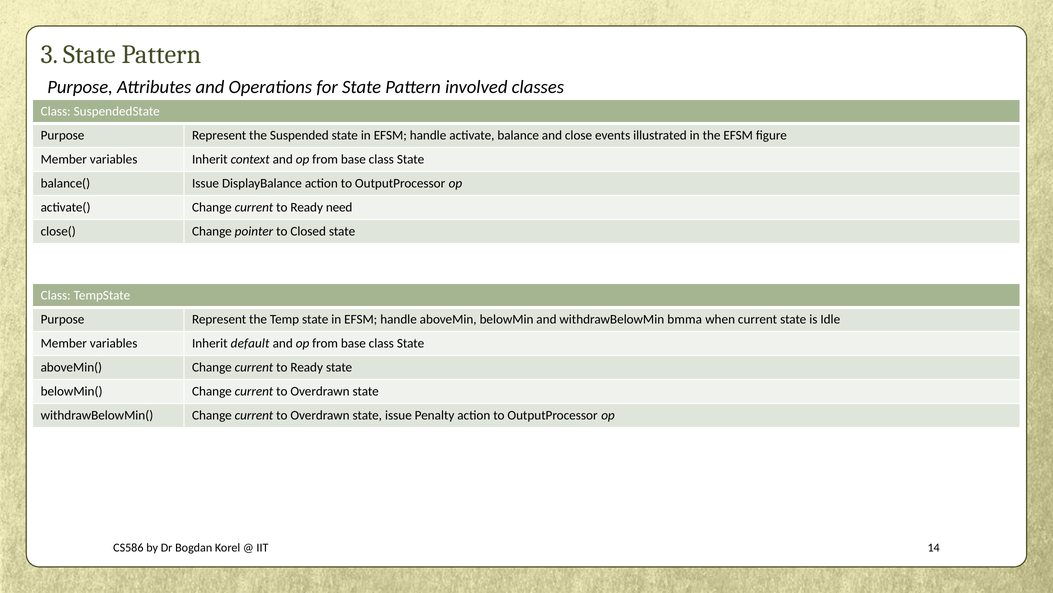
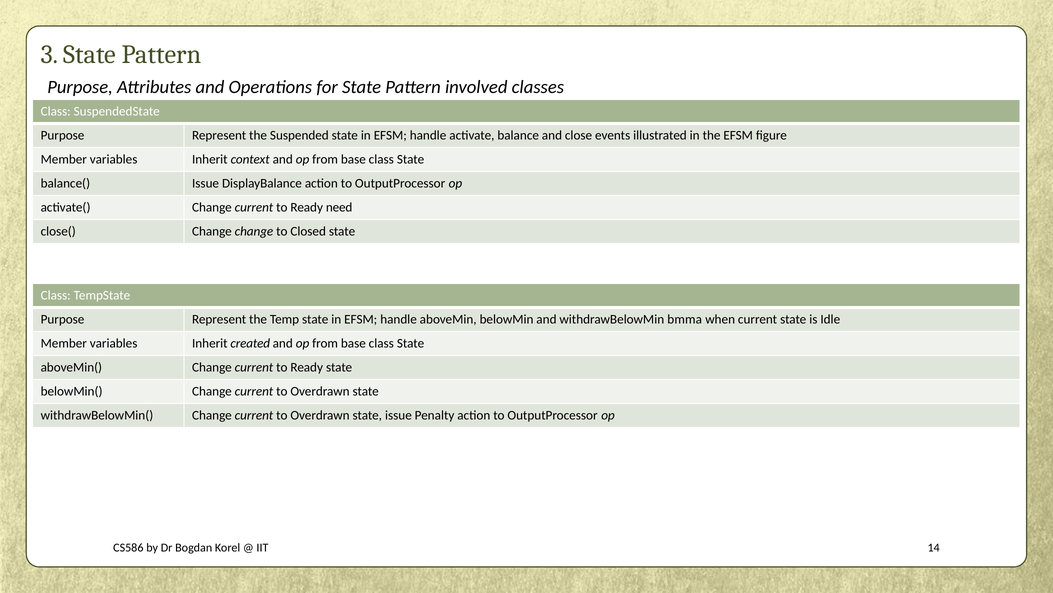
Change pointer: pointer -> change (254, 231)
default: default -> created (250, 343)
